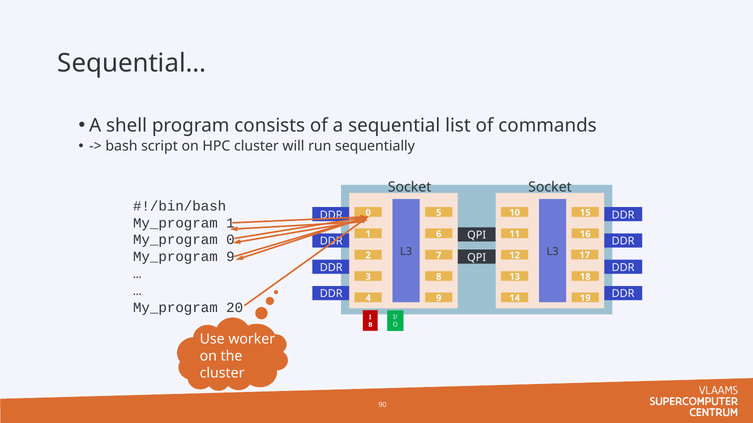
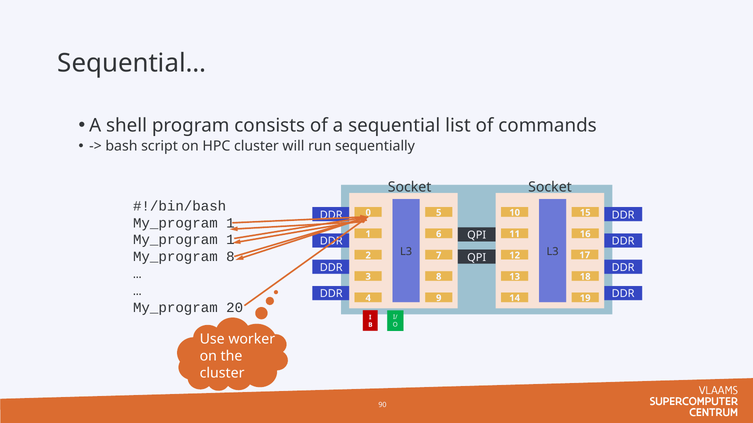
0: 0 -> 1 (230, 240)
My_program 9: 9 -> 8 (230, 257)
